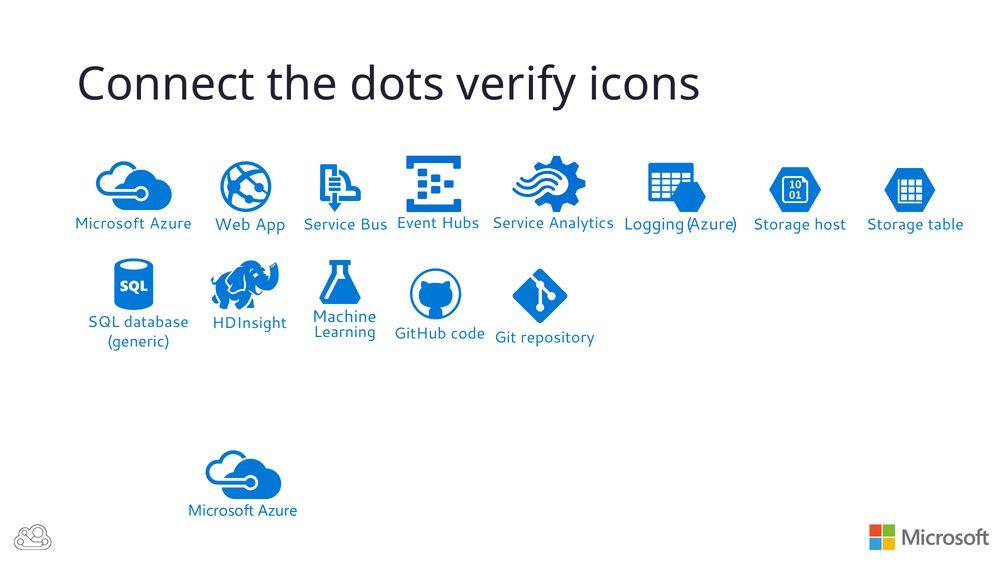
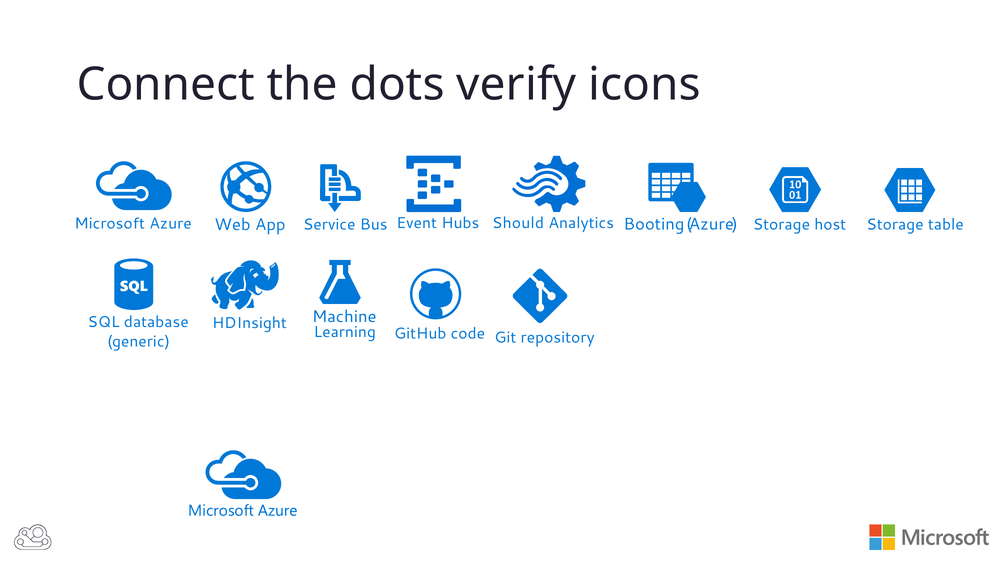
Hubs Service: Service -> Should (518, 223)
Logging: Logging -> Booting (654, 224)
